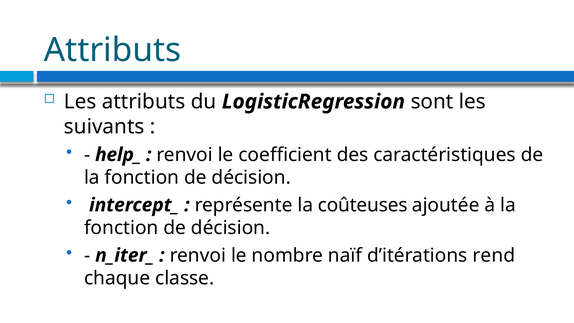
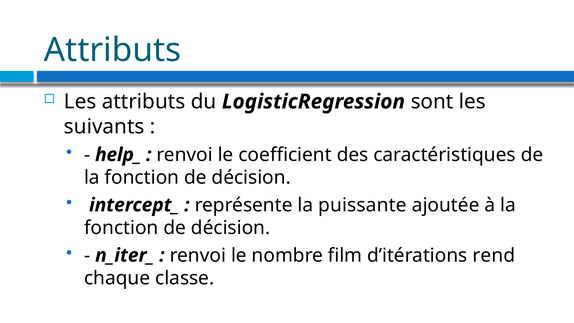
coûteuses: coûteuses -> puissante (362, 205)
naïf: naïf -> film (345, 255)
